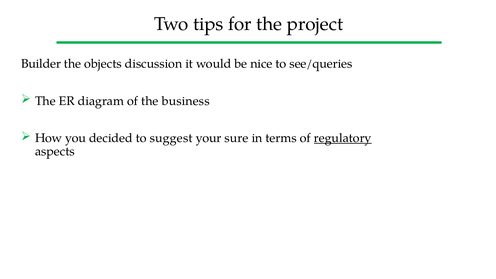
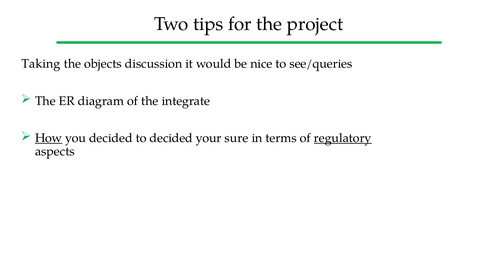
Builder: Builder -> Taking (41, 64)
business: business -> integrate (186, 101)
How underline: none -> present (49, 138)
to suggest: suggest -> decided (171, 138)
